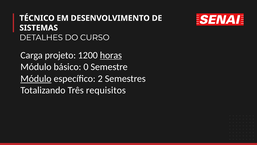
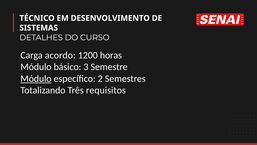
projeto: projeto -> acordo (60, 55)
horas underline: present -> none (111, 55)
0: 0 -> 3 (86, 67)
